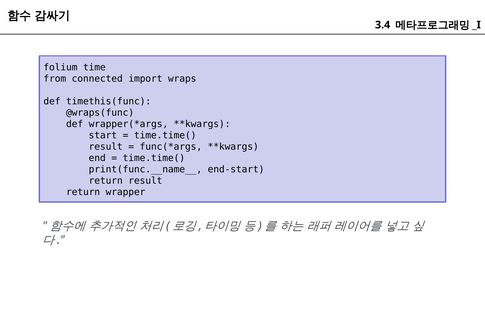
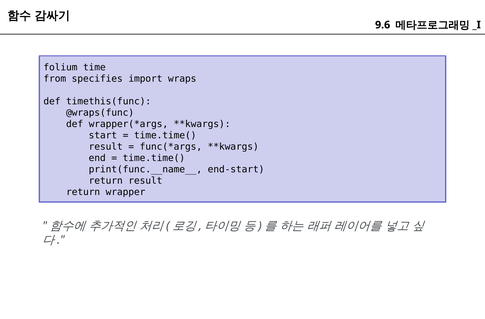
3.4: 3.4 -> 9.6 (383, 25)
connected: connected -> specifies (97, 79)
